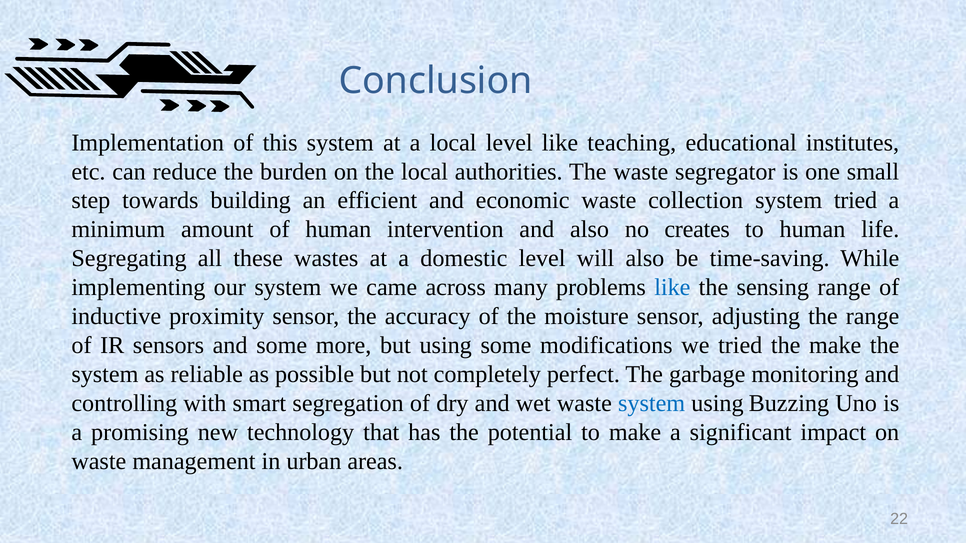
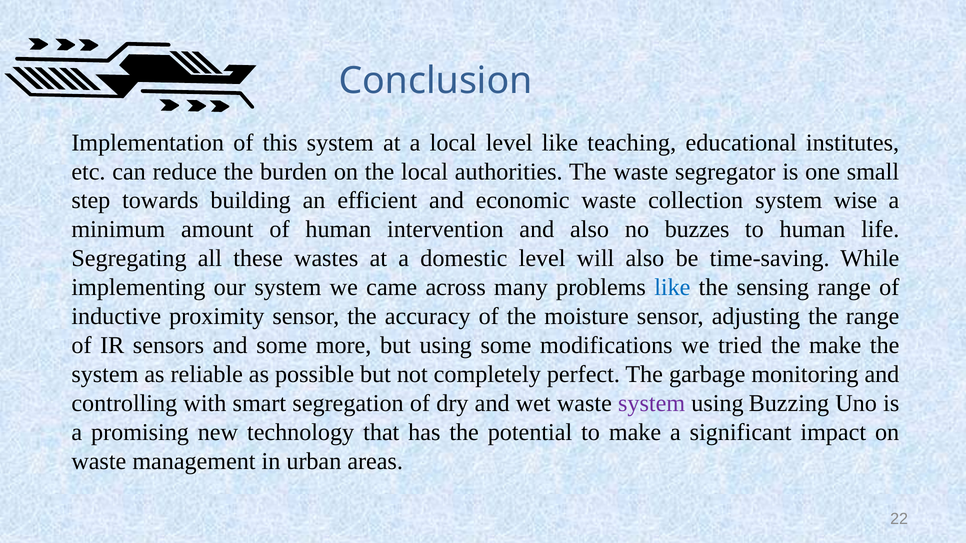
system tried: tried -> wise (856, 201)
creates: creates -> buzzes (697, 230)
system colour: blue -> purple (652, 404)
